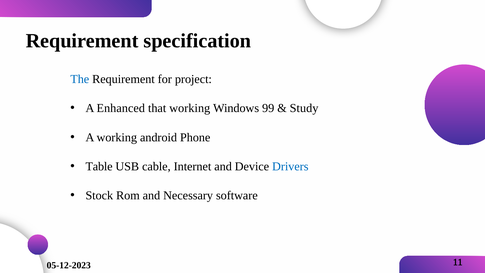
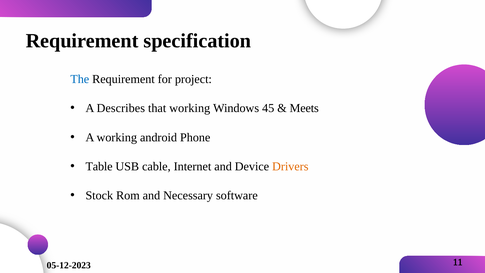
Enhanced: Enhanced -> Describes (121, 108)
99: 99 -> 45 (268, 108)
Study: Study -> Meets (304, 108)
Drivers colour: blue -> orange (290, 166)
